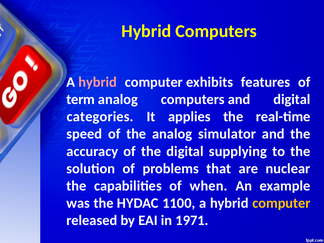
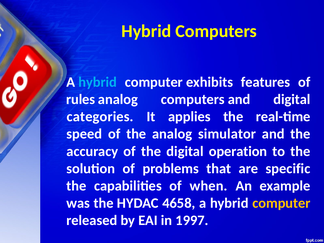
hybrid colour: pink -> light blue (98, 82)
term: term -> rules (81, 99)
supplying: supplying -> operation (238, 151)
nuclear: nuclear -> specific (288, 169)
1100: 1100 -> 4658 (179, 203)
1971: 1971 -> 1997 (192, 220)
